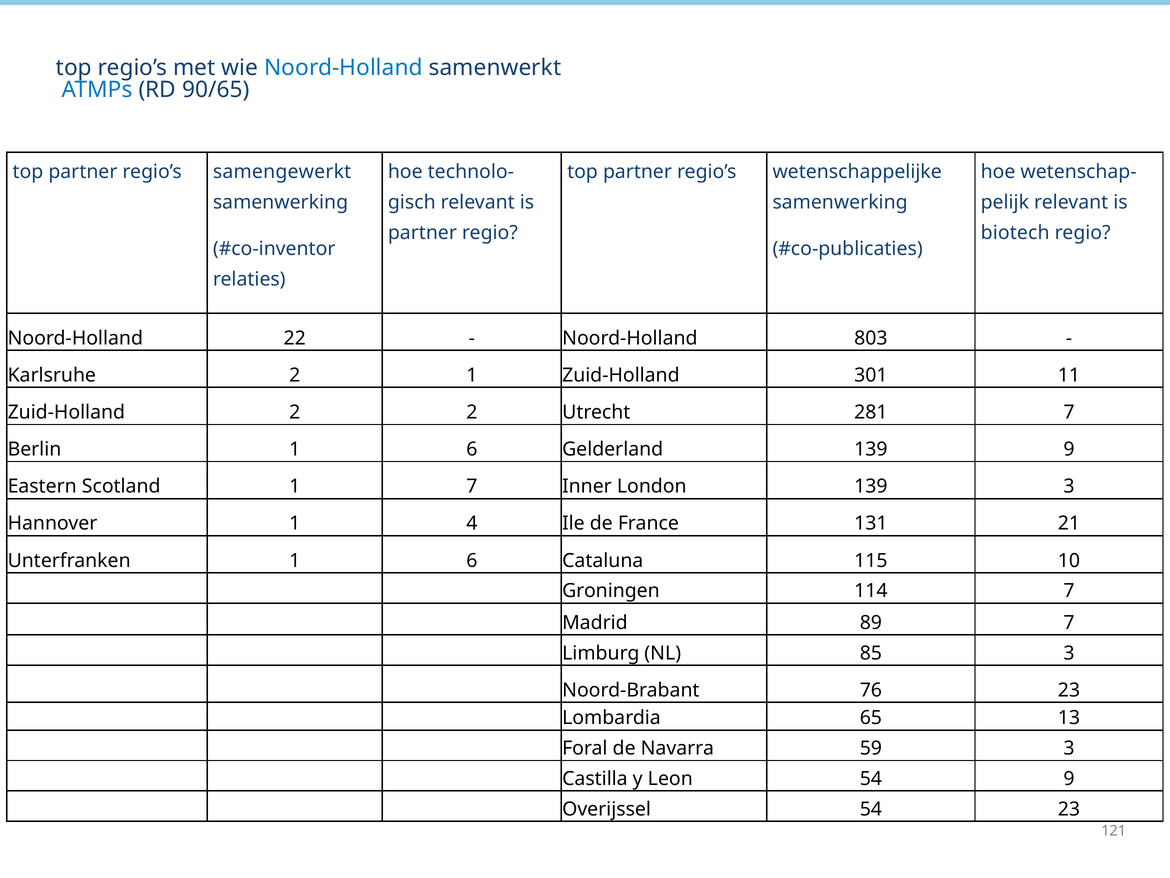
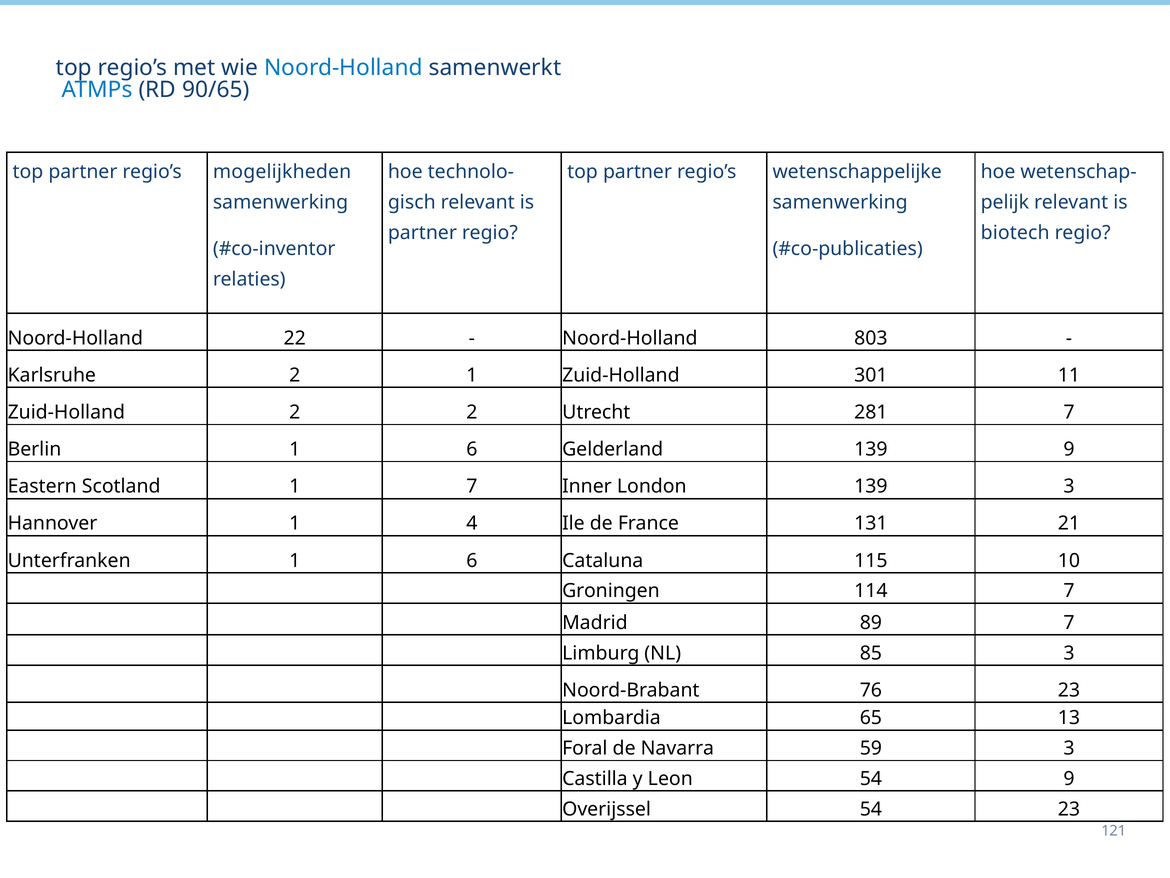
samengewerkt: samengewerkt -> mogelijkheden (282, 172)
